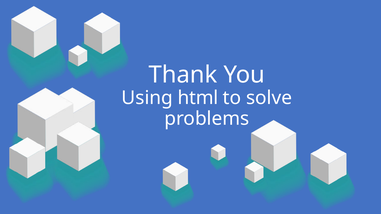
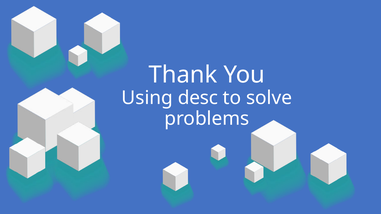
html: html -> desc (198, 98)
